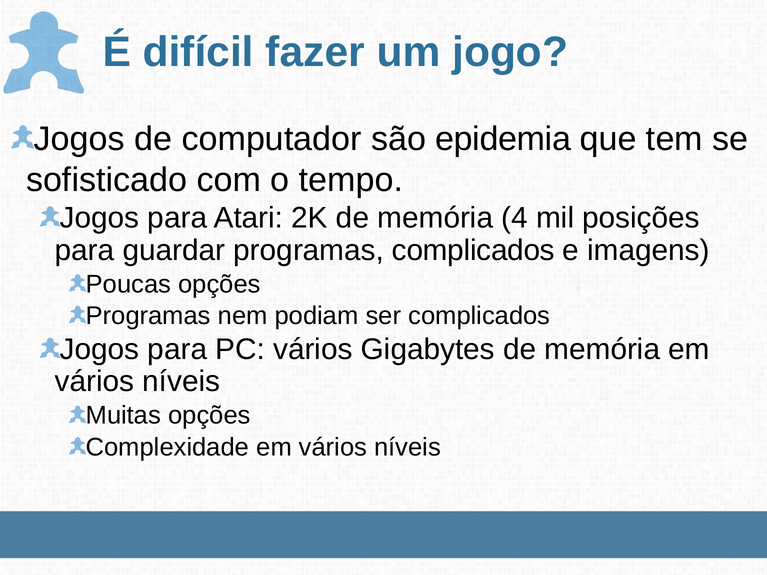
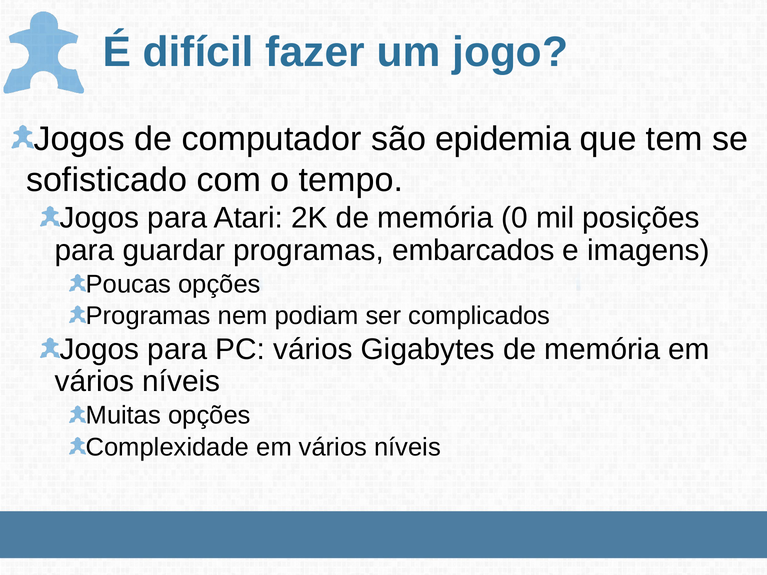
4: 4 -> 0 (515, 218)
programas complicados: complicados -> embarcados (473, 250)
